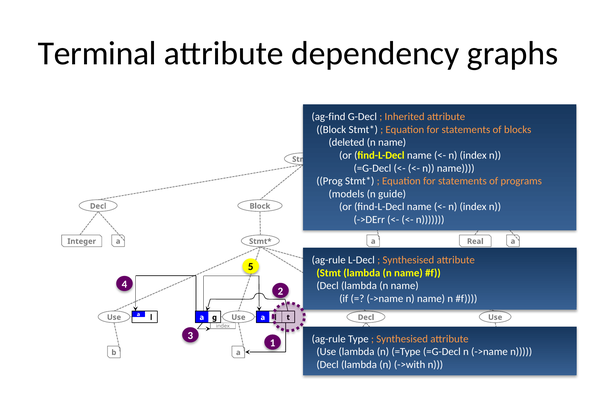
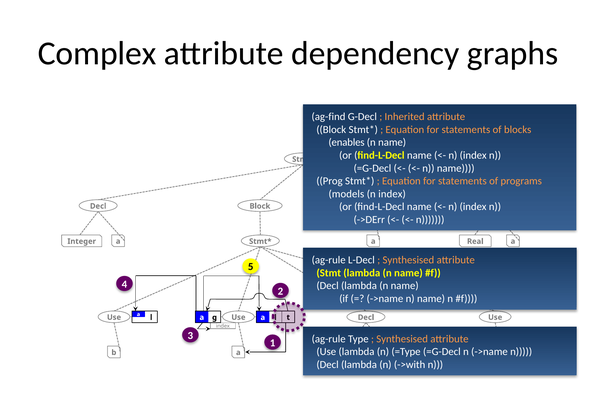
Terminal: Terminal -> Complex (97, 53)
deleted: deleted -> enables (347, 143)
guide: guide -> index (392, 194)
